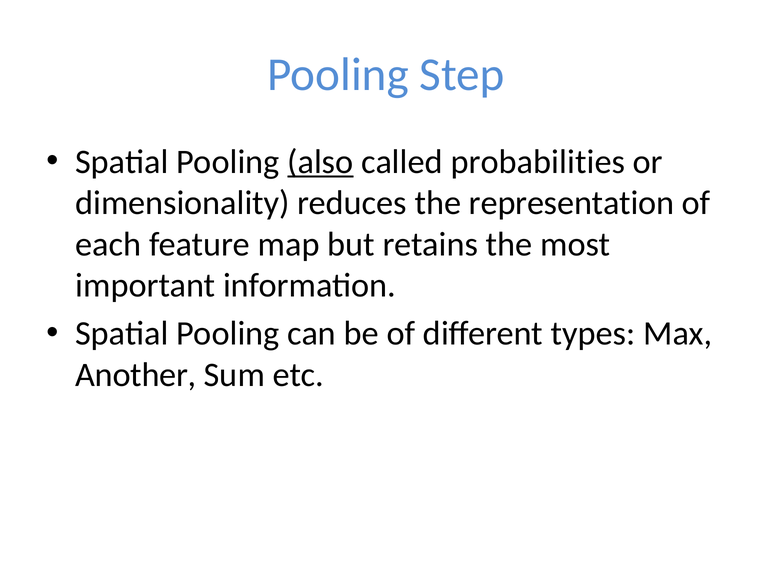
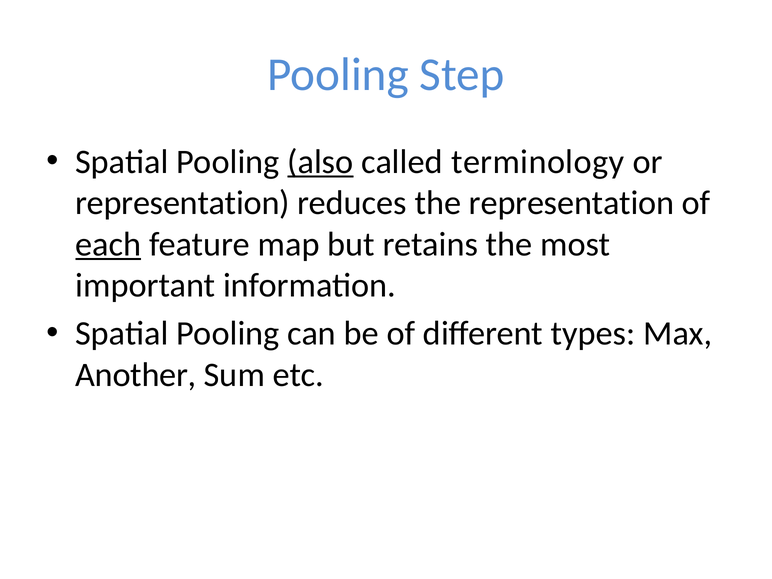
probabilities: probabilities -> terminology (538, 162)
dimensionality: dimensionality -> representation (183, 203)
each underline: none -> present (108, 244)
